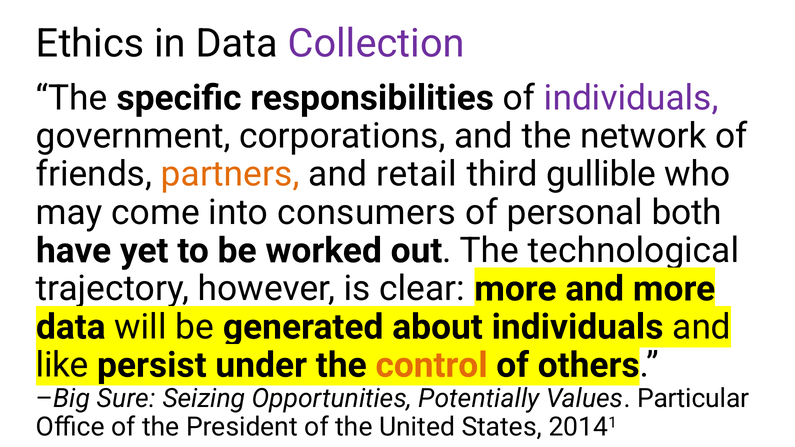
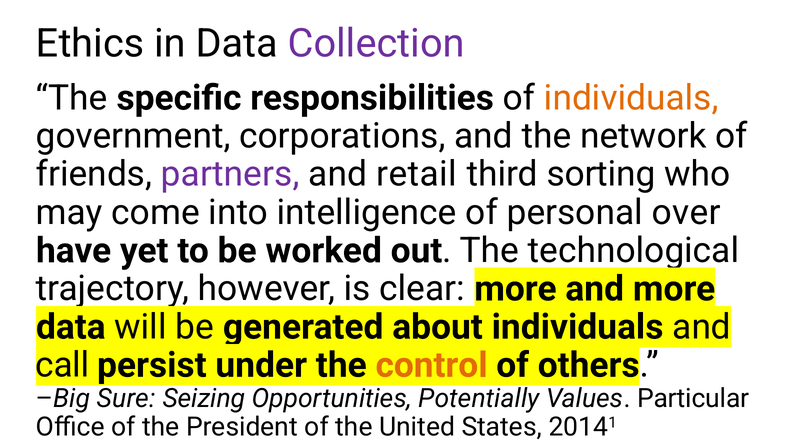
individuals colour: purple -> orange (631, 98)
partners colour: orange -> purple (230, 174)
gullible: gullible -> sorting (601, 174)
consumers: consumers -> intelligence (367, 213)
both: both -> over (686, 213)
like: like -> call (62, 365)
